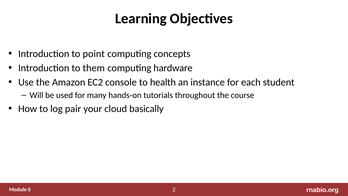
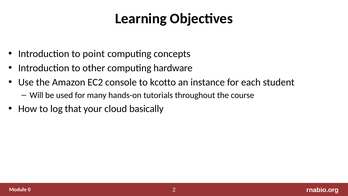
them: them -> other (94, 68)
health: health -> kcotto (163, 82)
pair: pair -> that (73, 109)
